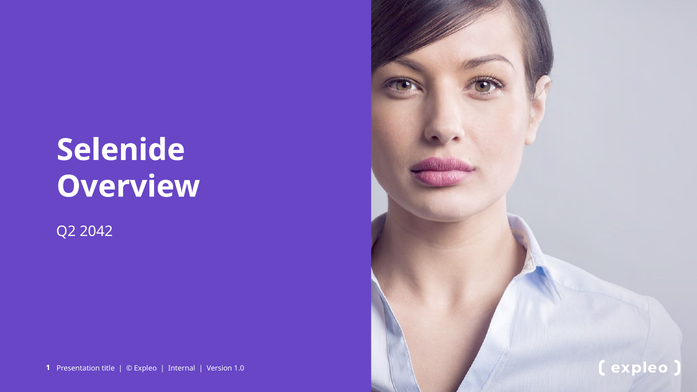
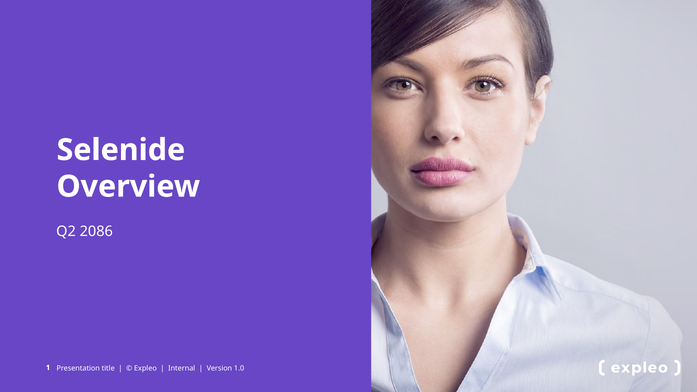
2042: 2042 -> 2086 (96, 232)
